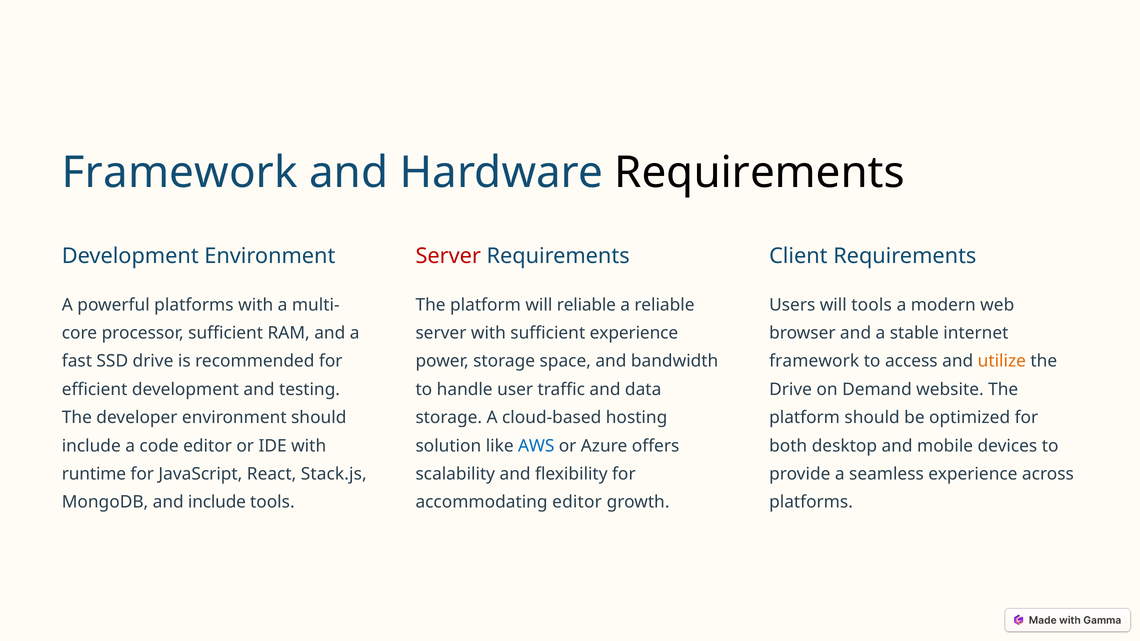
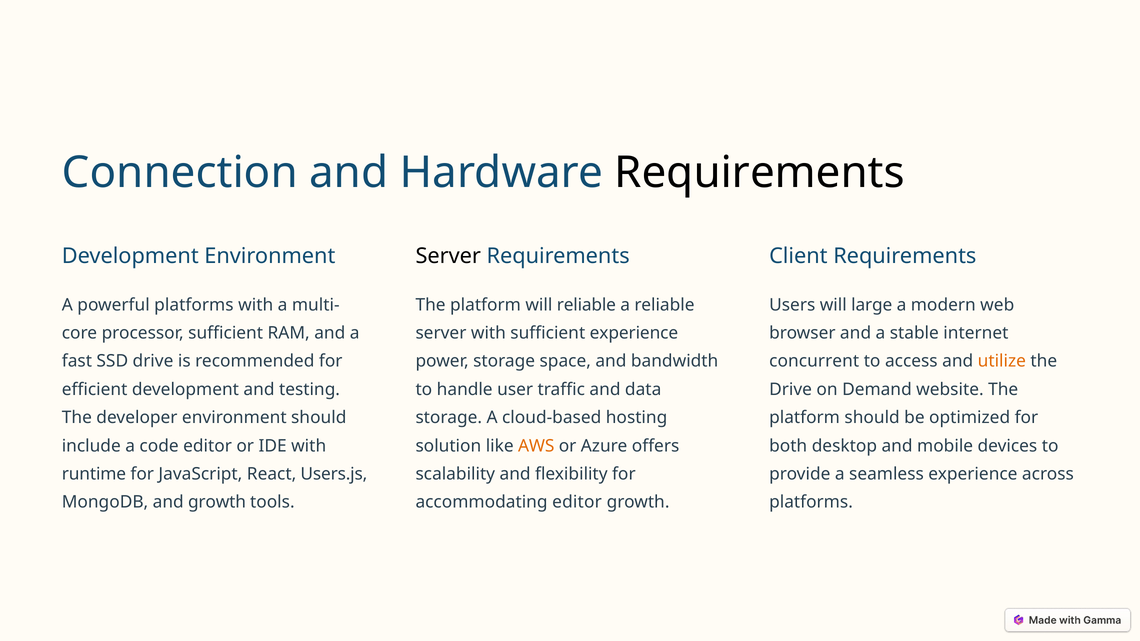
Framework: Framework -> Connection (180, 173)
Server colour: red -> black (448, 256)
will tools: tools -> large (872, 305)
framework: framework -> concurrent (814, 361)
AWS colour: blue -> orange (536, 446)
Stack.js: Stack.js -> Users.js (334, 474)
and include: include -> growth (217, 502)
